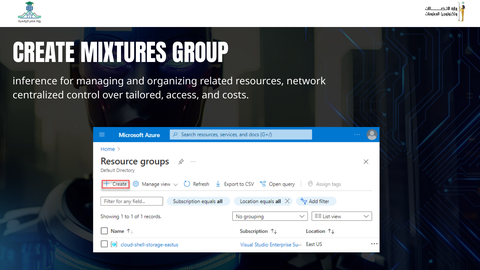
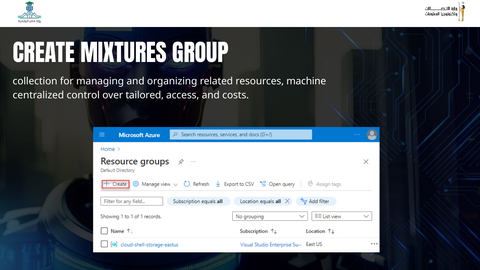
inference: inference -> collection (35, 81)
network: network -> machine (306, 81)
